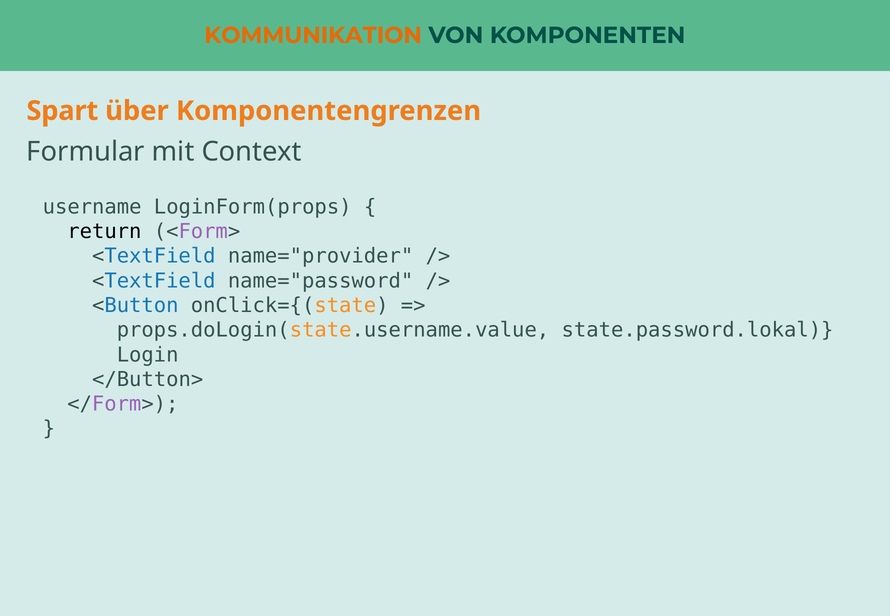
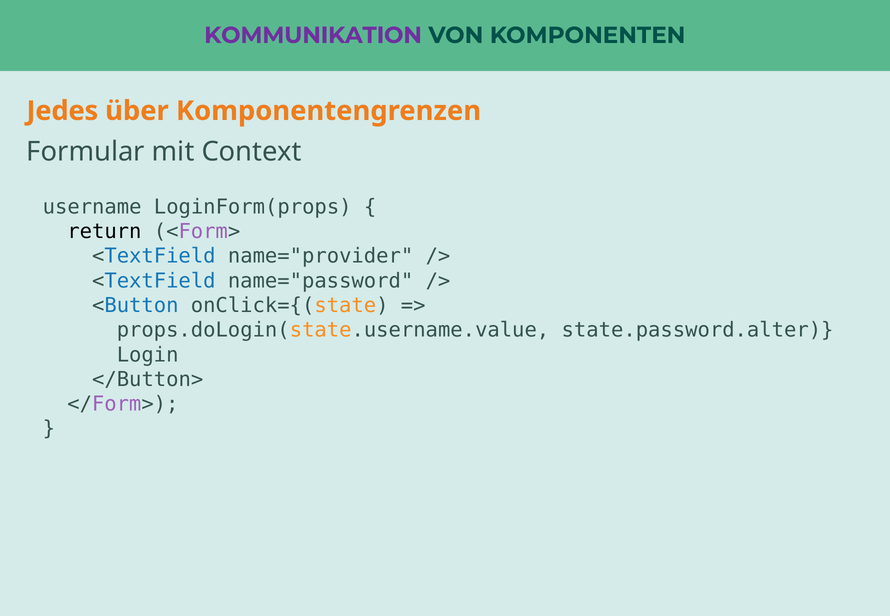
KOMMUNIKATION colour: orange -> purple (313, 35)
Spart: Spart -> Jedes (62, 111)
state.password.lokal: state.password.lokal -> state.password.alter (698, 330)
